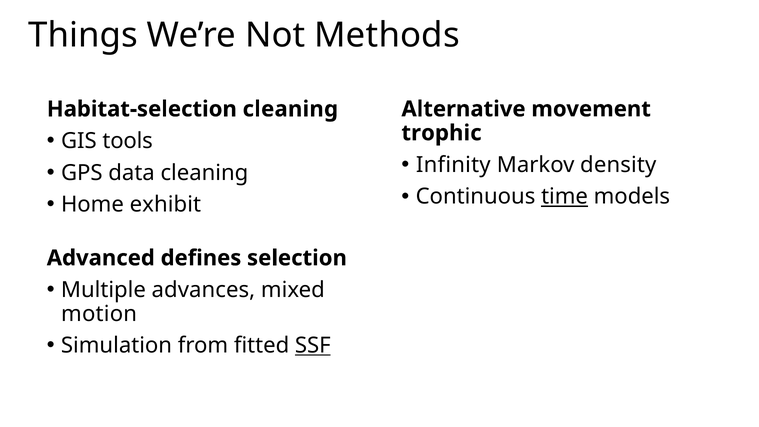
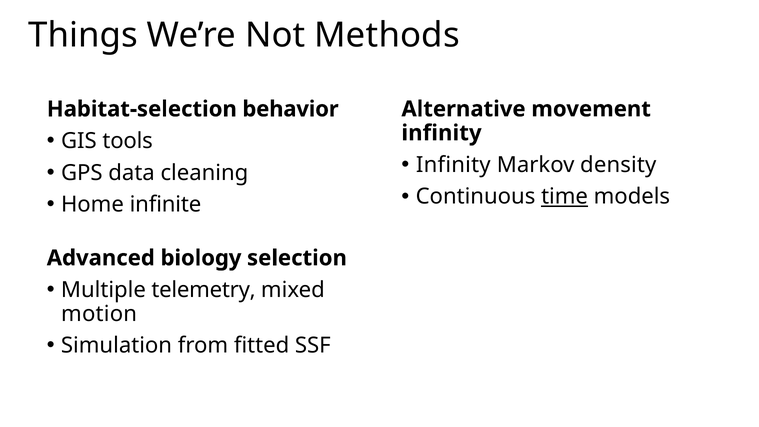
Habitat-selection cleaning: cleaning -> behavior (291, 109)
trophic: trophic -> infinity (442, 133)
exhibit: exhibit -> infinite (165, 204)
defines: defines -> biology (201, 258)
advances: advances -> telemetry (204, 290)
SSF underline: present -> none (313, 345)
